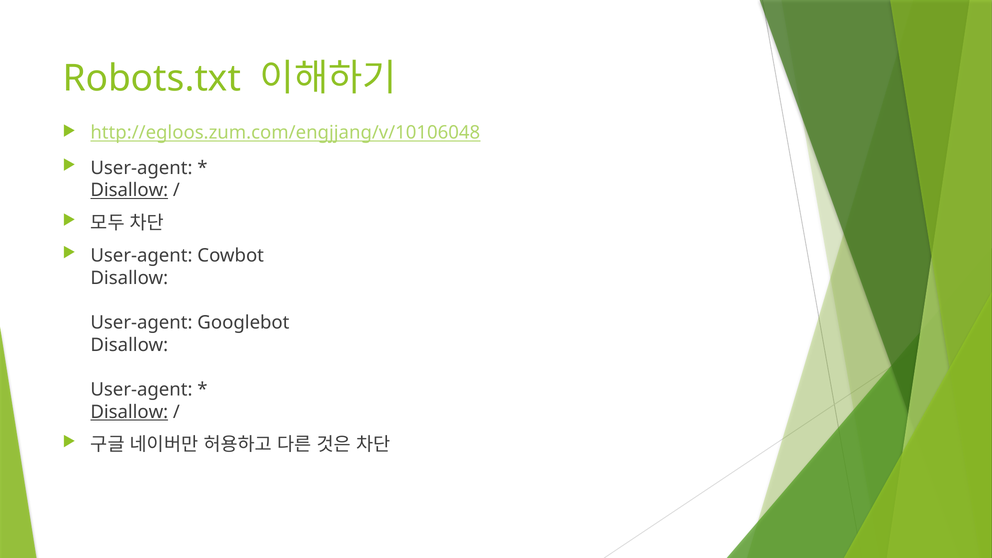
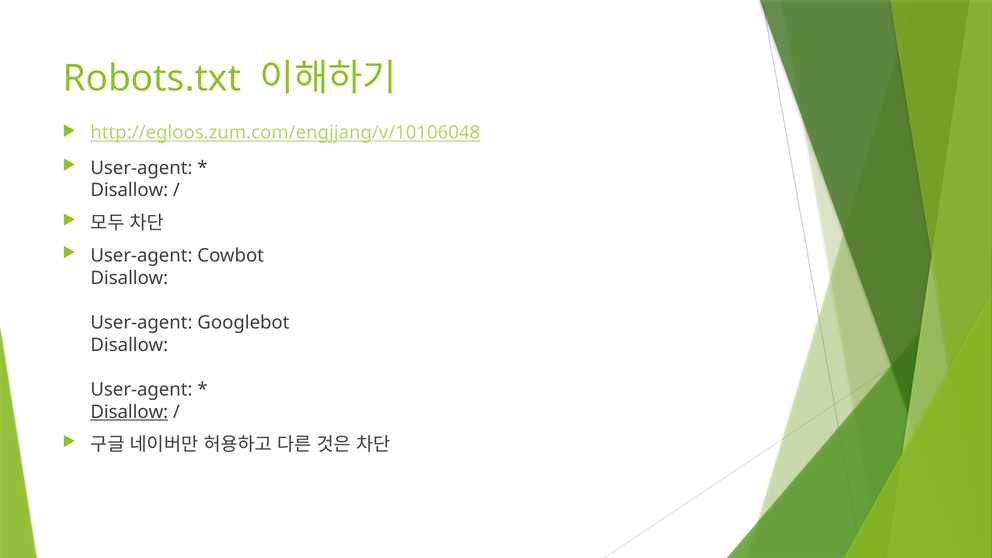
Disallow underline: present -> none (129, 190)
